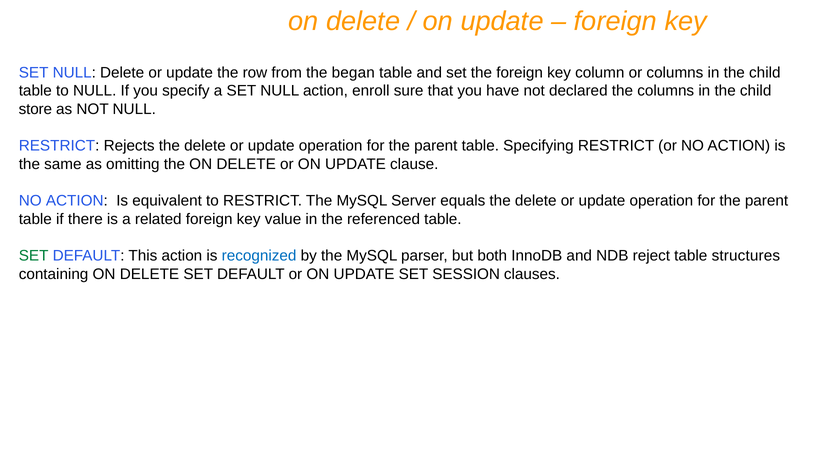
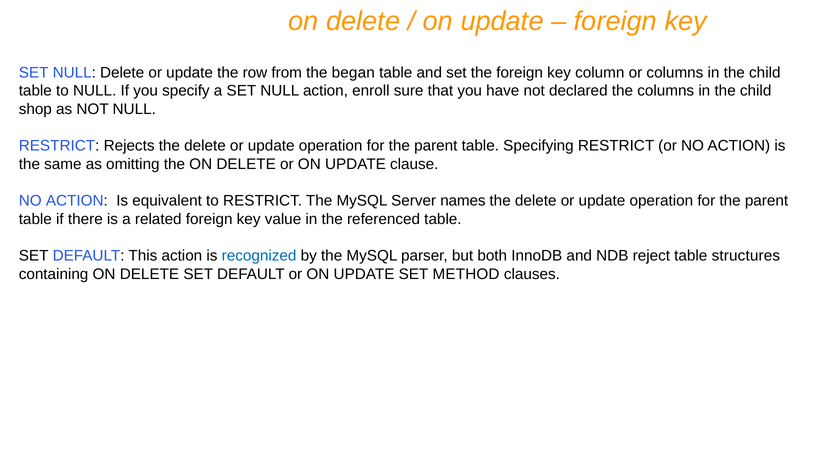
store: store -> shop (35, 109)
equals: equals -> names (463, 201)
SET colour: green -> black (34, 256)
SESSION: SESSION -> METHOD (466, 274)
